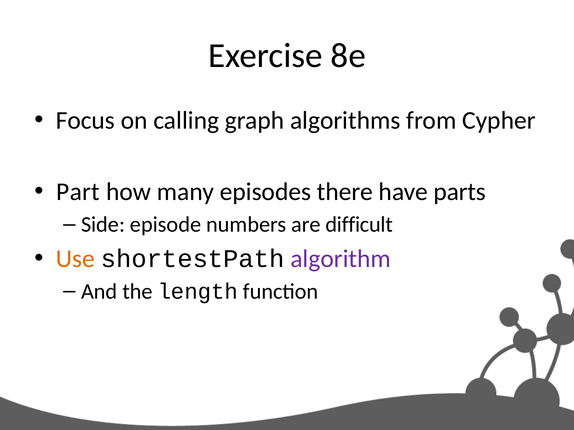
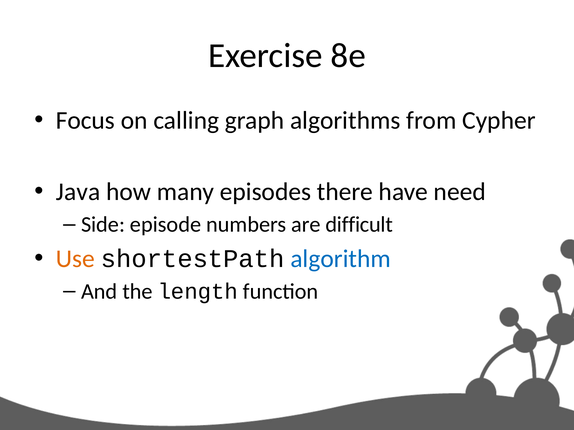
Part: Part -> Java (78, 192)
parts: parts -> need (460, 192)
algorithm colour: purple -> blue (341, 259)
